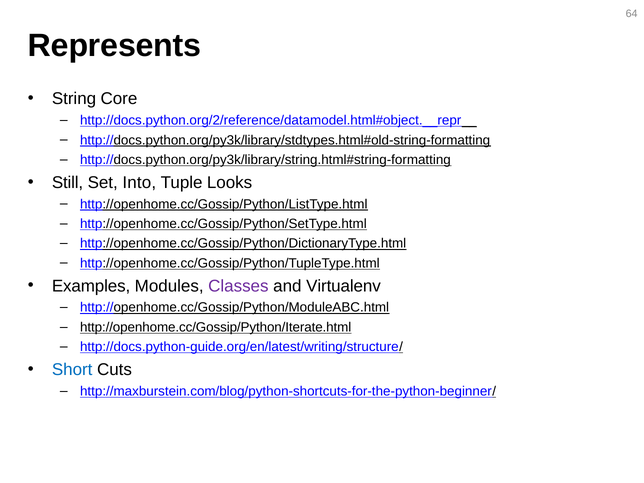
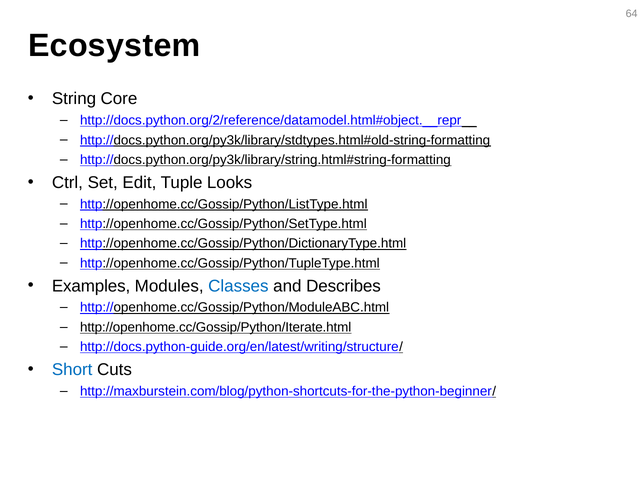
Represents: Represents -> Ecosystem (114, 46)
Still: Still -> Ctrl (67, 183)
Into: Into -> Edit (139, 183)
Classes colour: purple -> blue (238, 286)
Virtualenv: Virtualenv -> Describes (344, 286)
